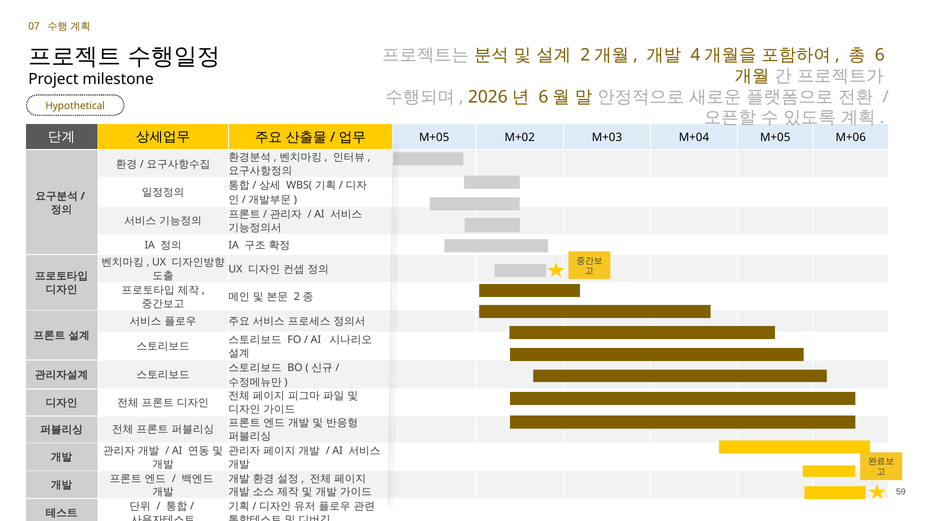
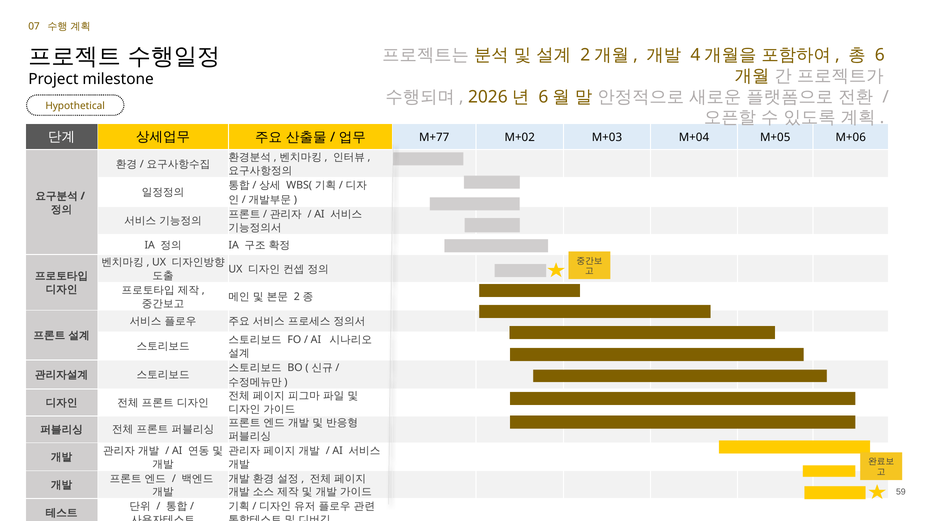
M+05: M+05 -> M+77 (434, 137)
